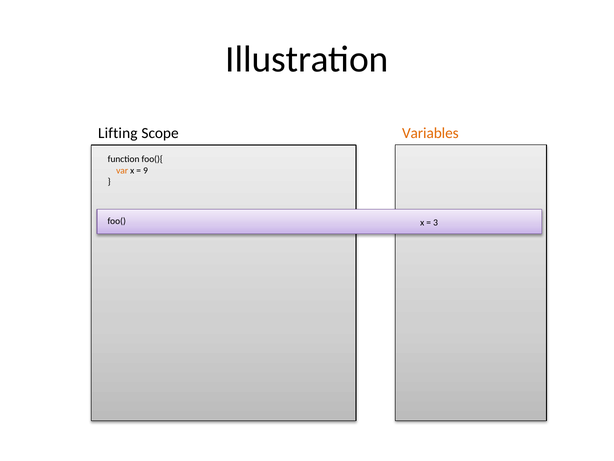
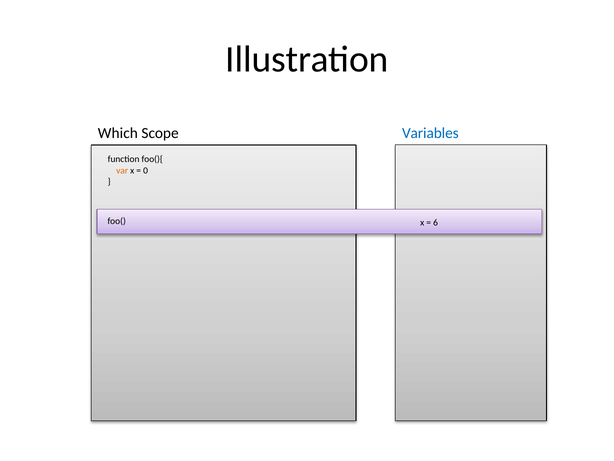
Lifting: Lifting -> Which (118, 133)
Variables colour: orange -> blue (430, 133)
9: 9 -> 0 (146, 170)
3: 3 -> 6 (436, 222)
